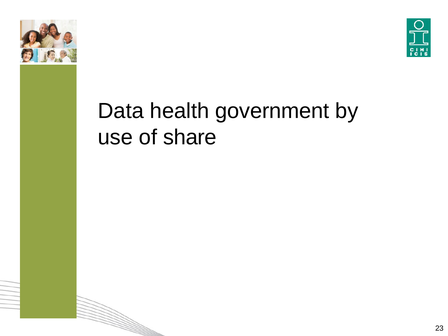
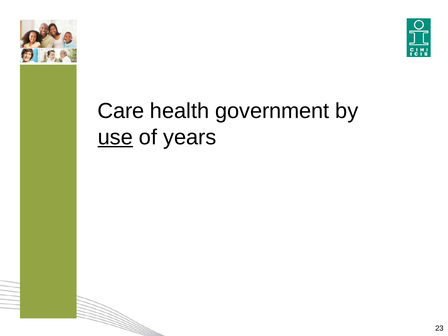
Data: Data -> Care (121, 111)
use underline: none -> present (115, 137)
share: share -> years (190, 137)
